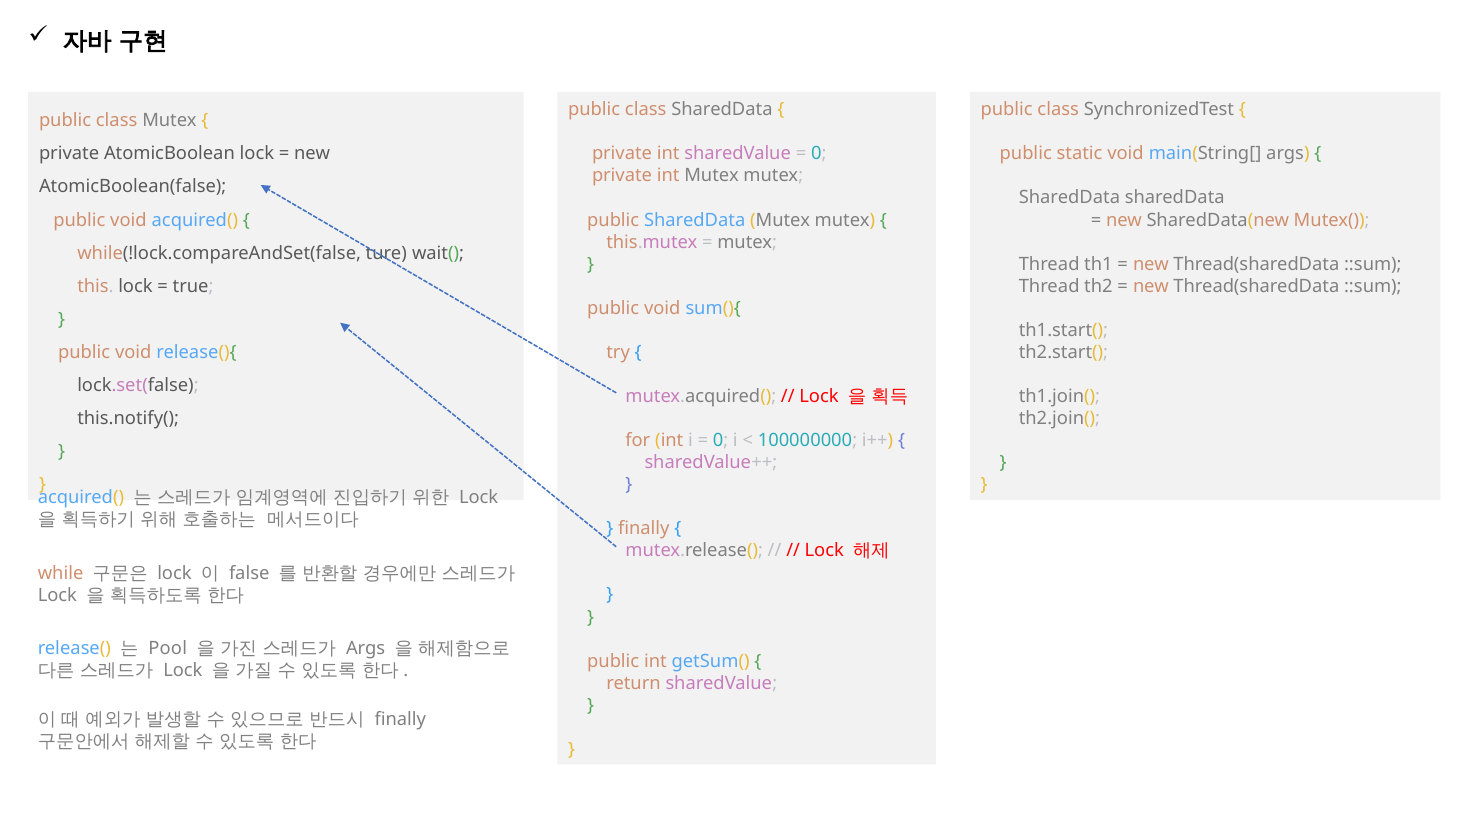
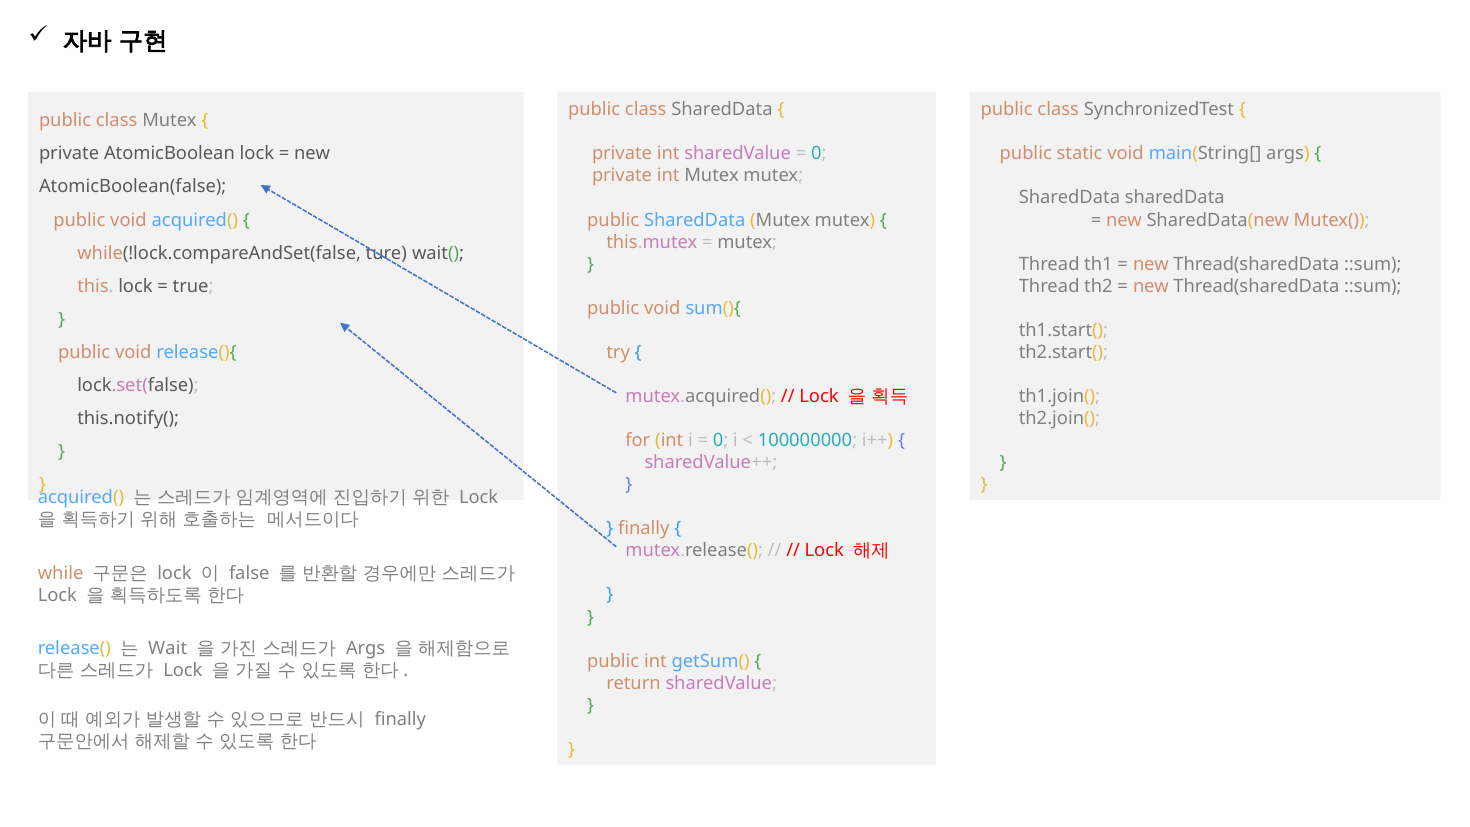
Pool: Pool -> Wait (168, 648)
